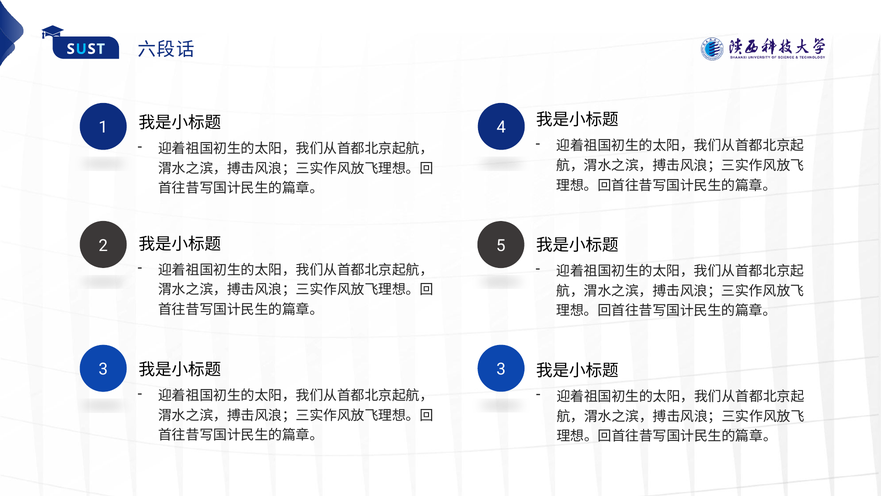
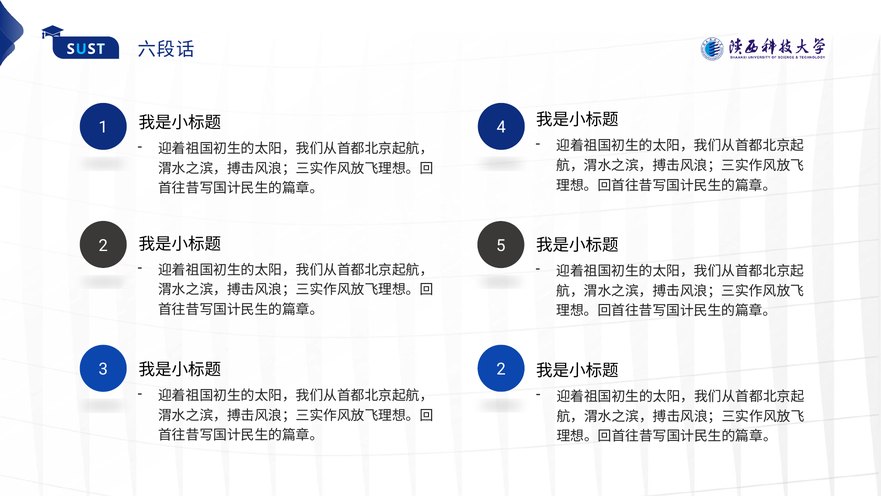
3 3: 3 -> 2 (501, 369)
